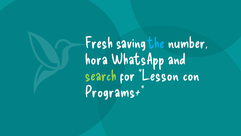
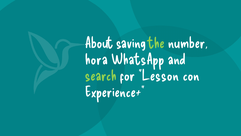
Fresh: Fresh -> About (99, 43)
the colour: light blue -> light green (157, 43)
Programs+: Programs+ -> Experience+ (115, 92)
